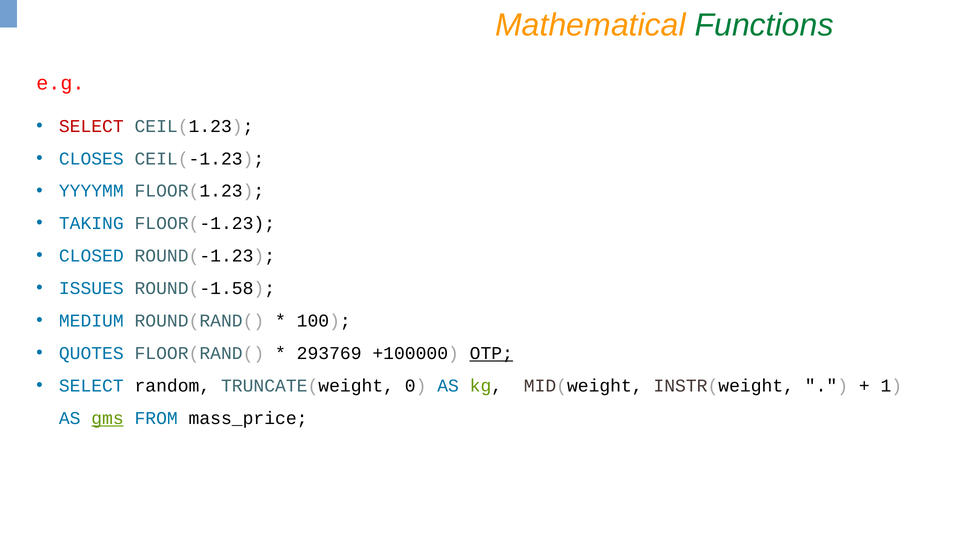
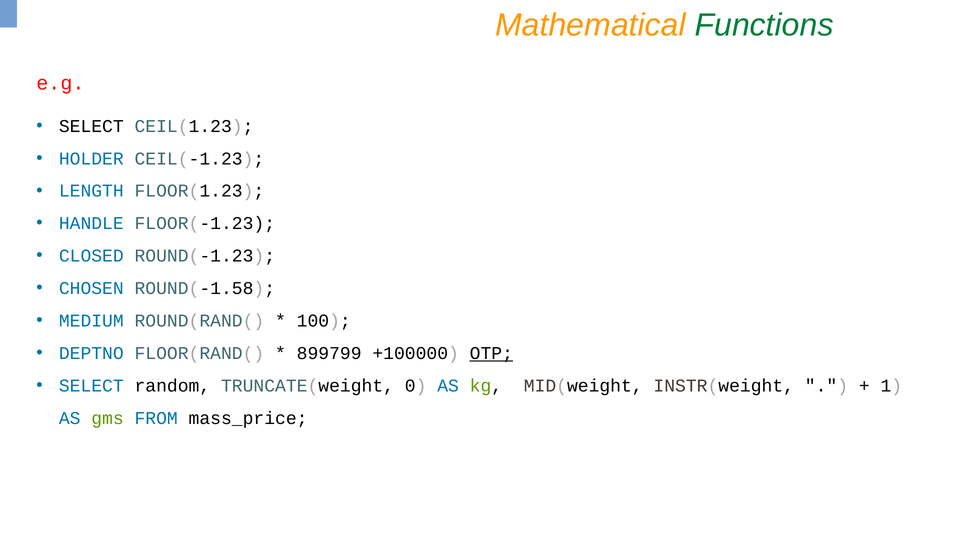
SELECT colour: red -> black (91, 126)
CLOSES: CLOSES -> HOLDER (91, 158)
YYYYMM: YYYYMM -> LENGTH (91, 191)
TAKING: TAKING -> HANDLE (91, 223)
ISSUES: ISSUES -> CHOSEN (91, 288)
QUOTES: QUOTES -> DEPTNO (91, 353)
293769: 293769 -> 899799 (329, 353)
gms underline: present -> none (108, 418)
